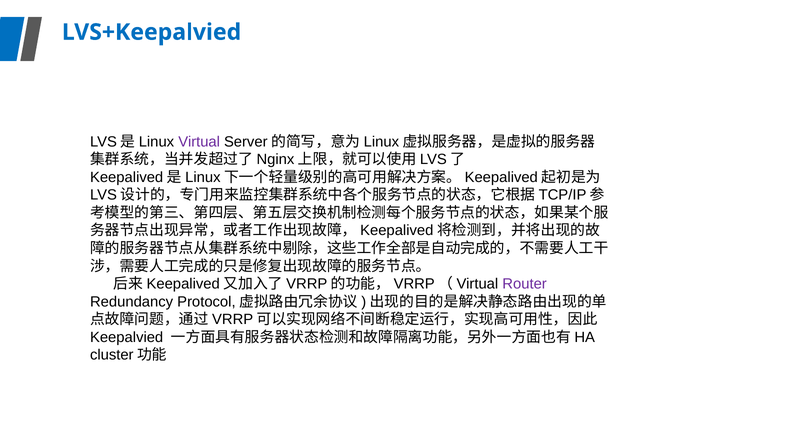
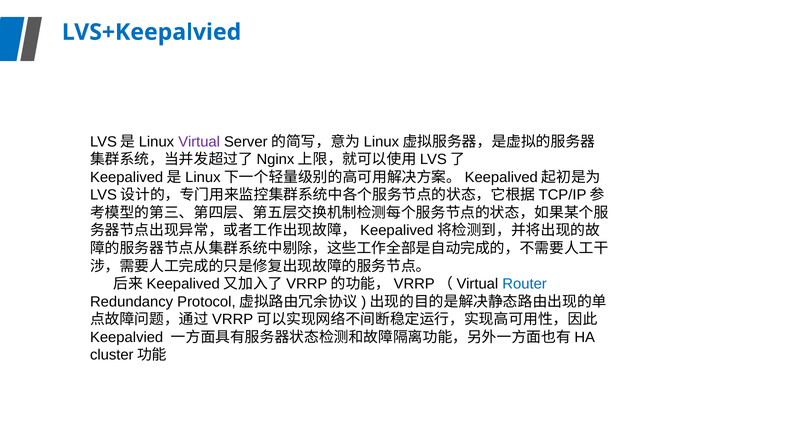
Router colour: purple -> blue (525, 284)
